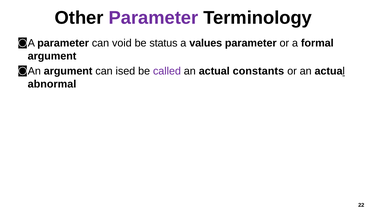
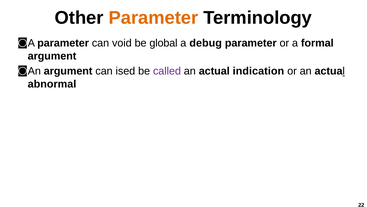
Parameter colour: purple -> orange (153, 18)
status: status -> global (163, 43)
values: values -> debug (206, 43)
constants: constants -> indication (258, 71)
